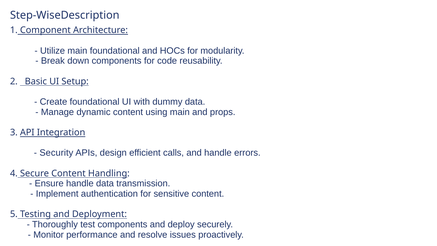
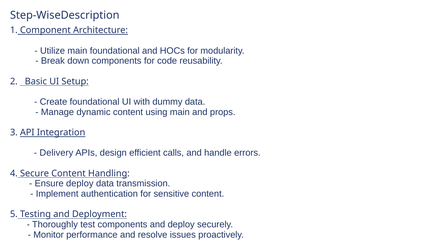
Security: Security -> Delivery (56, 153)
Ensure handle: handle -> deploy (80, 183)
